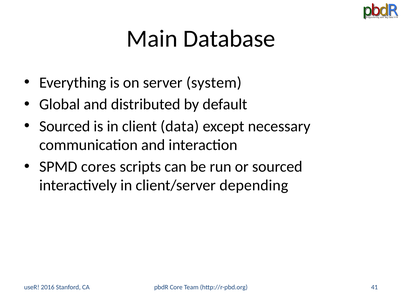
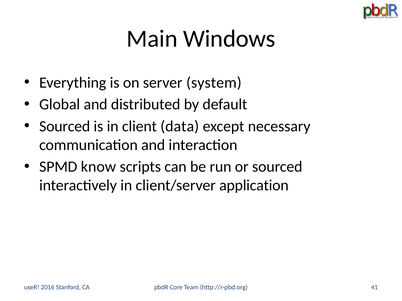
Database: Database -> Windows (229, 39)
cores: cores -> know (98, 167)
depending: depending -> application (254, 186)
